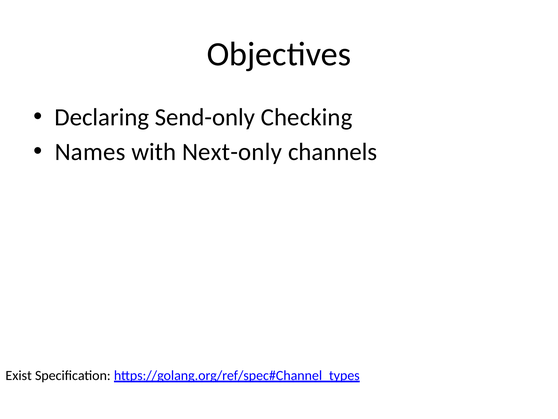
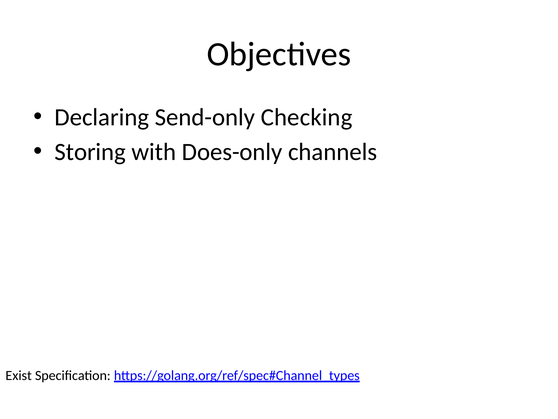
Names: Names -> Storing (90, 152)
Next-only: Next-only -> Does-only (232, 152)
